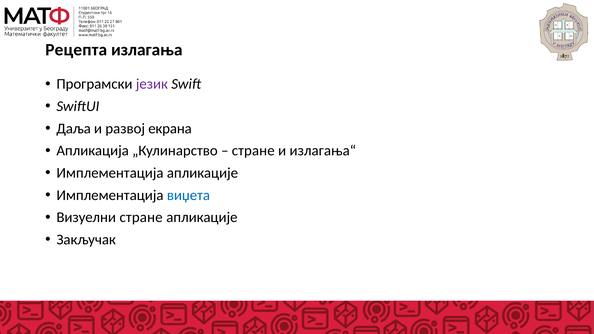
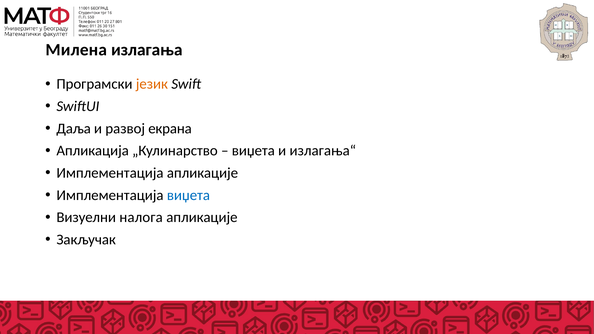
Рецепта: Рецепта -> Милена (76, 50)
језик colour: purple -> orange (152, 84)
стране: стране -> виџета (253, 151)
Визуелни стране: стране -> налога (141, 217)
